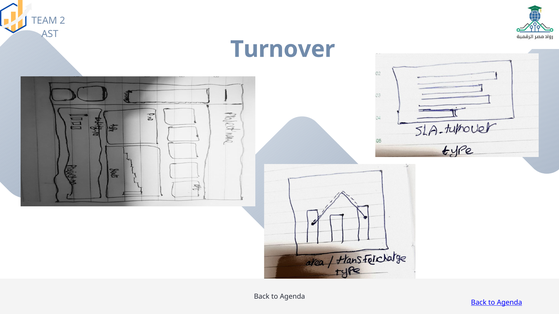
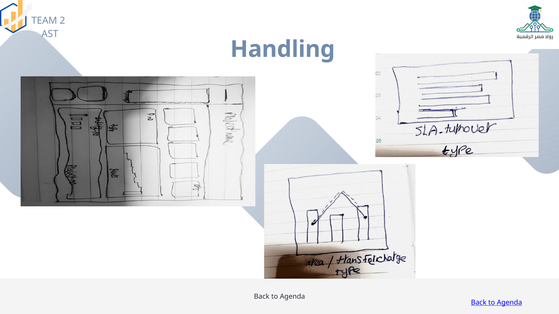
Turnover: Turnover -> Handling (283, 49)
